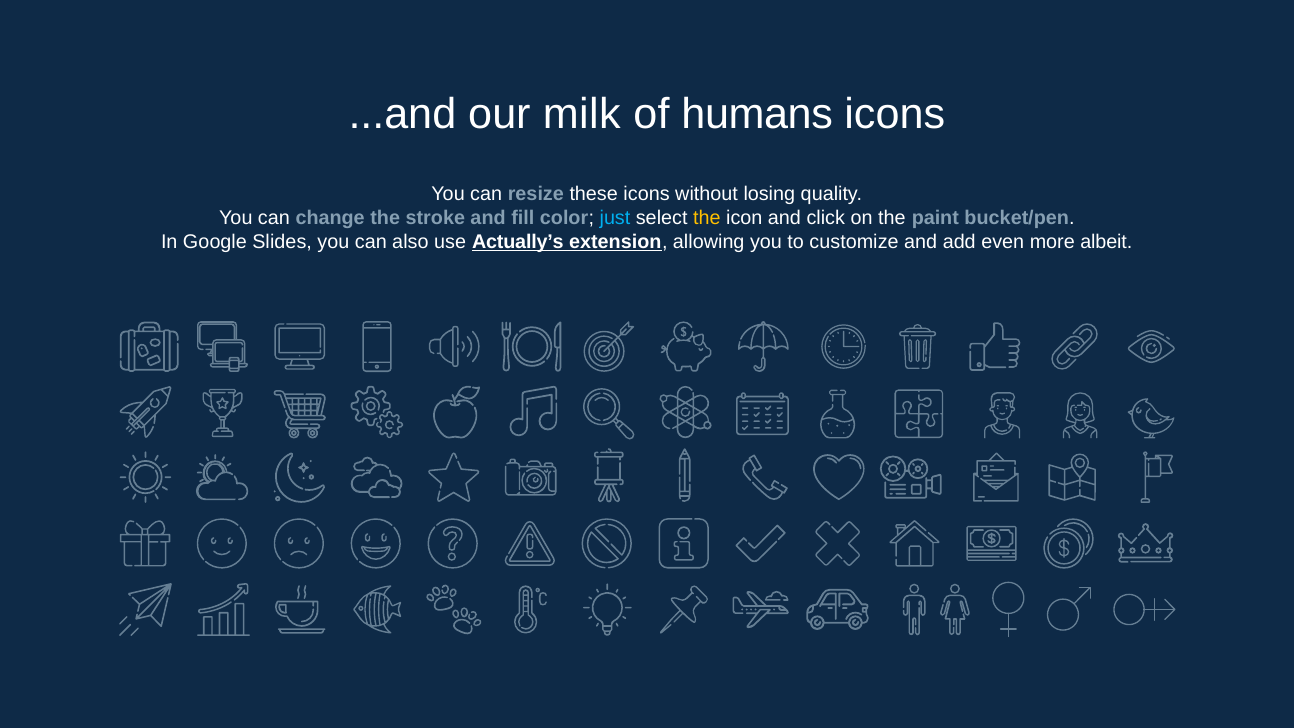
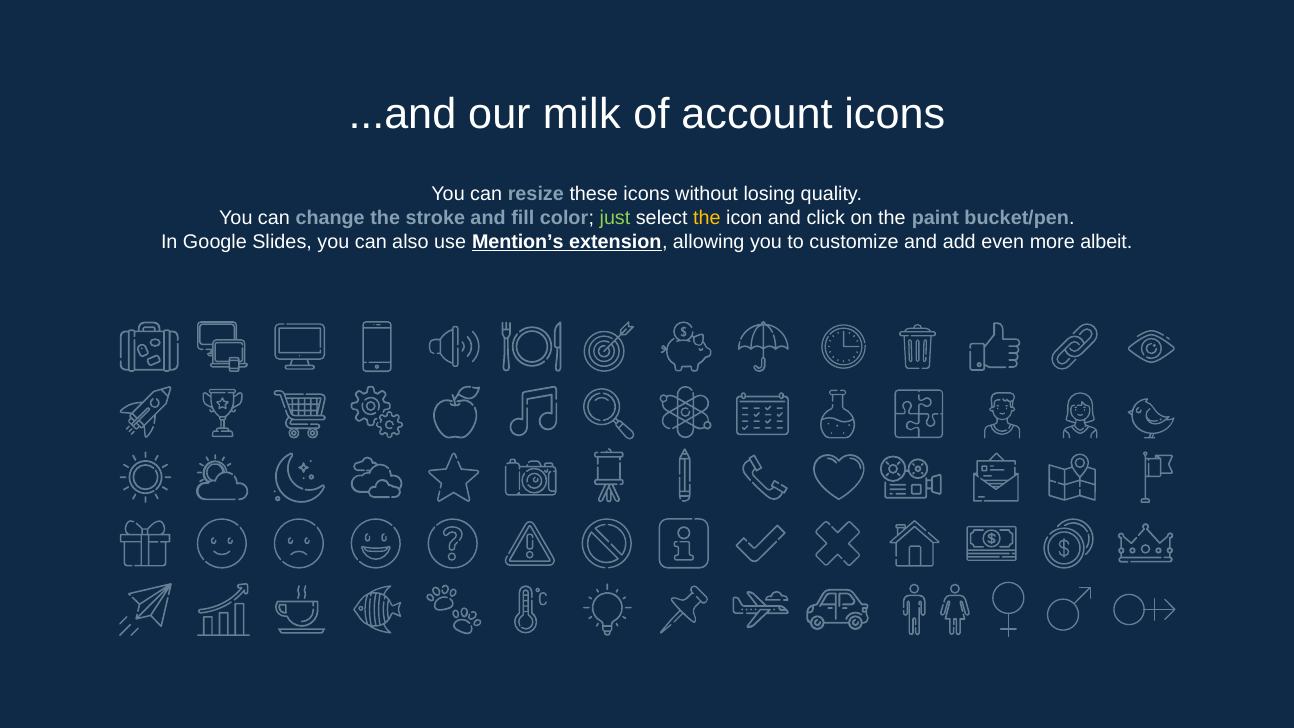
humans: humans -> account (757, 114)
just colour: light blue -> light green (615, 218)
Actually’s: Actually’s -> Mention’s (518, 242)
